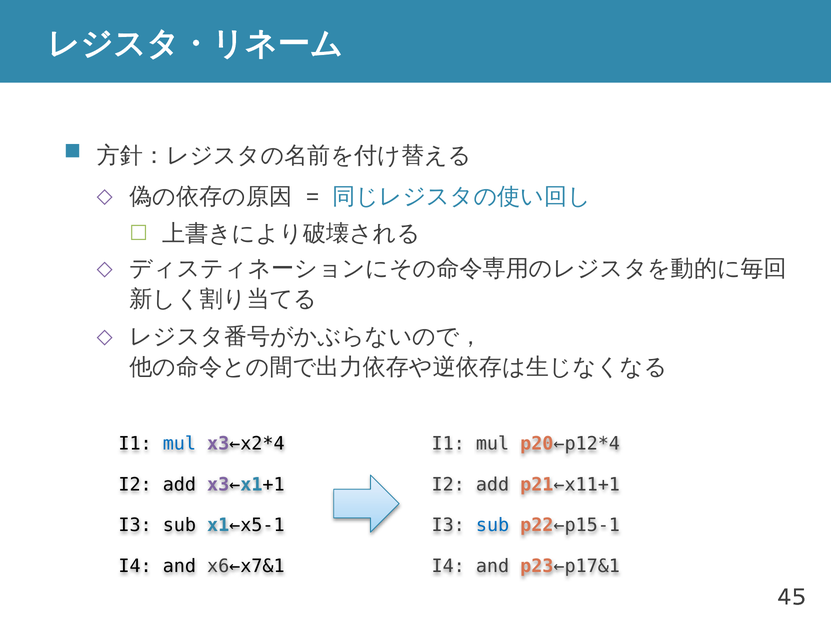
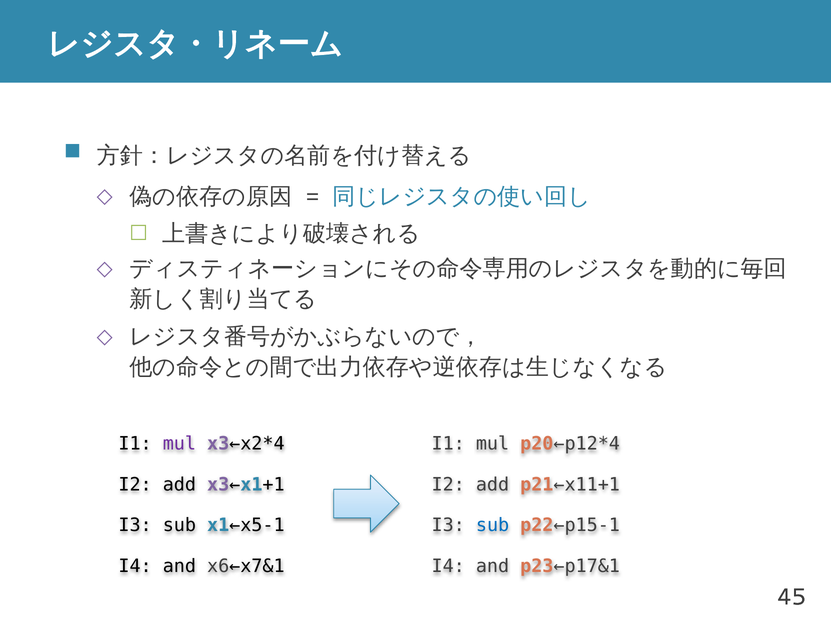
mul colour: blue -> purple (179, 444)
